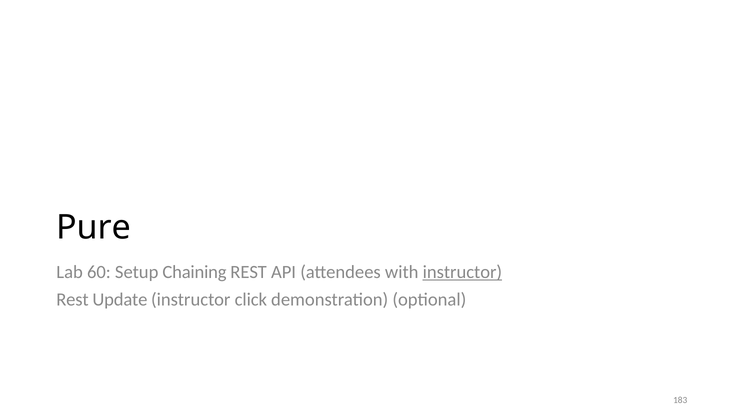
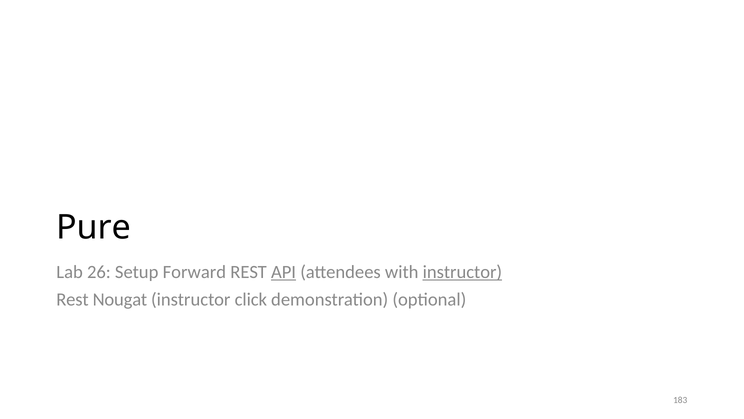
60: 60 -> 26 (99, 272)
Chaining: Chaining -> Forward (194, 272)
API underline: none -> present (284, 272)
Update: Update -> Nougat (120, 299)
